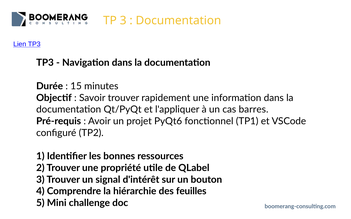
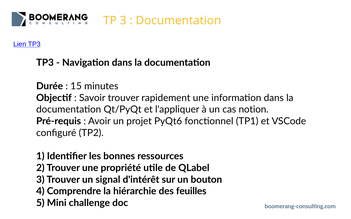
barres: barres -> notion (254, 110)
